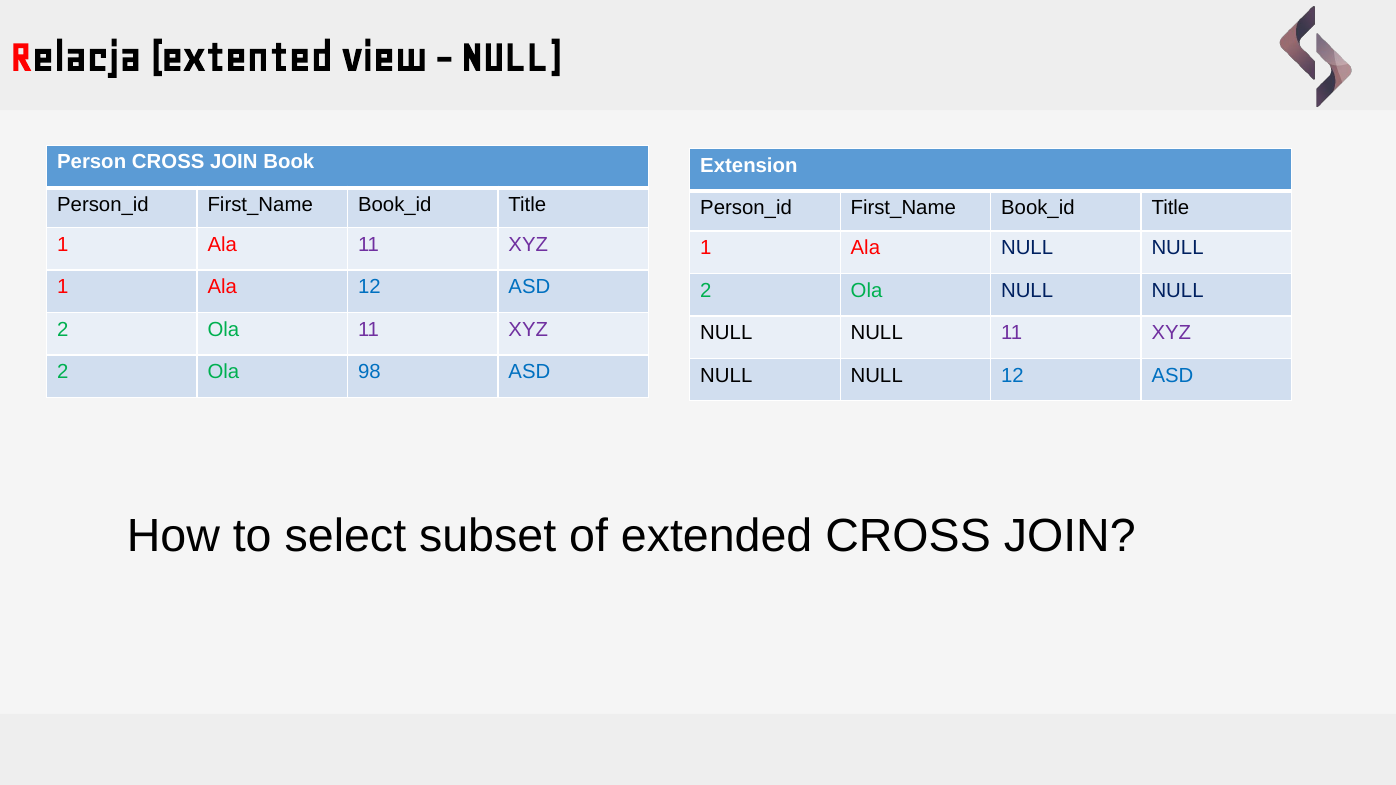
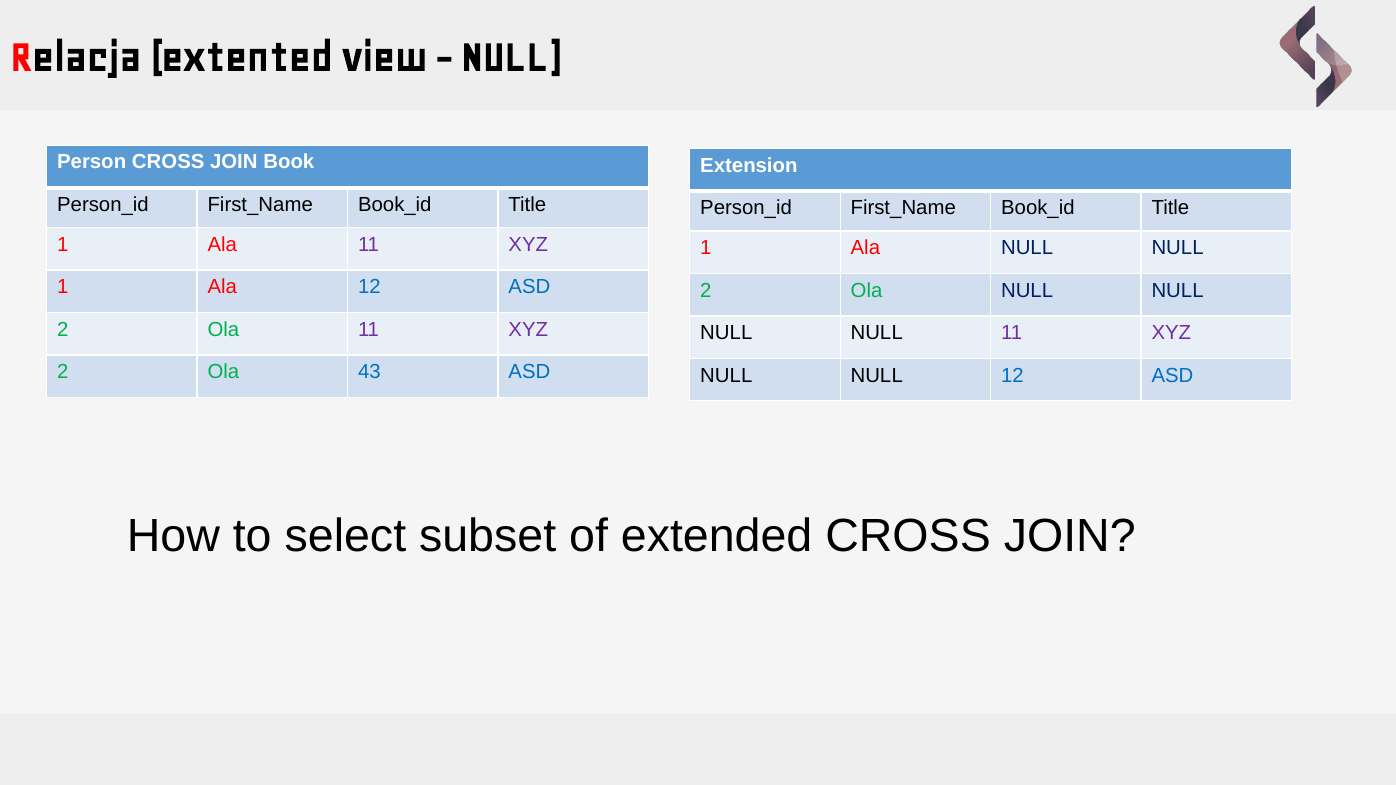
98: 98 -> 43 (369, 372)
